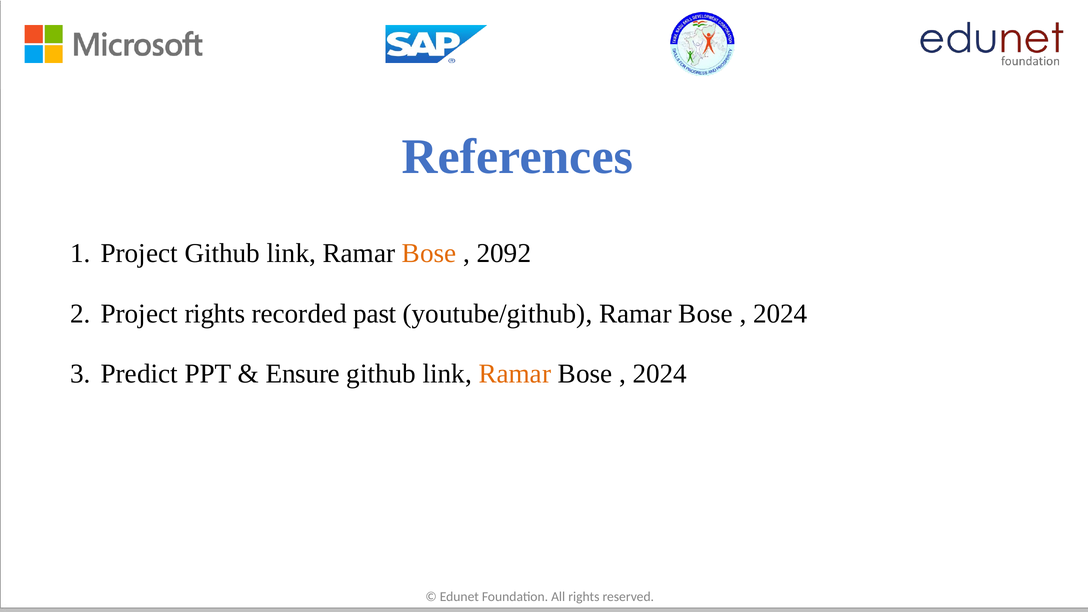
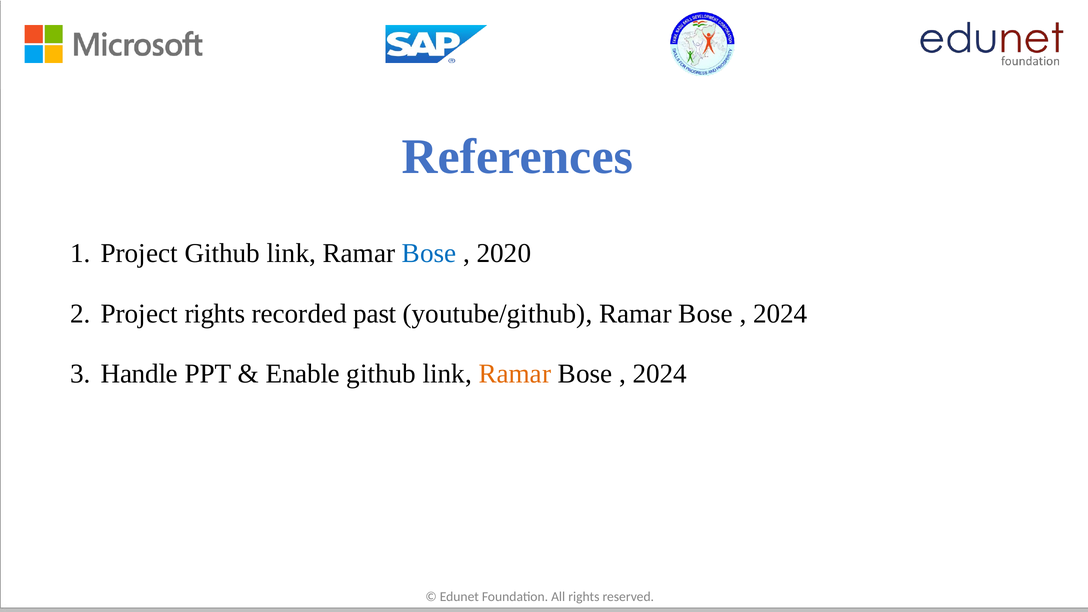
Bose colour: orange -> blue (429, 253)
2092: 2092 -> 2020 (504, 253)
Predict: Predict -> Handle (139, 374)
Ensure: Ensure -> Enable (303, 374)
